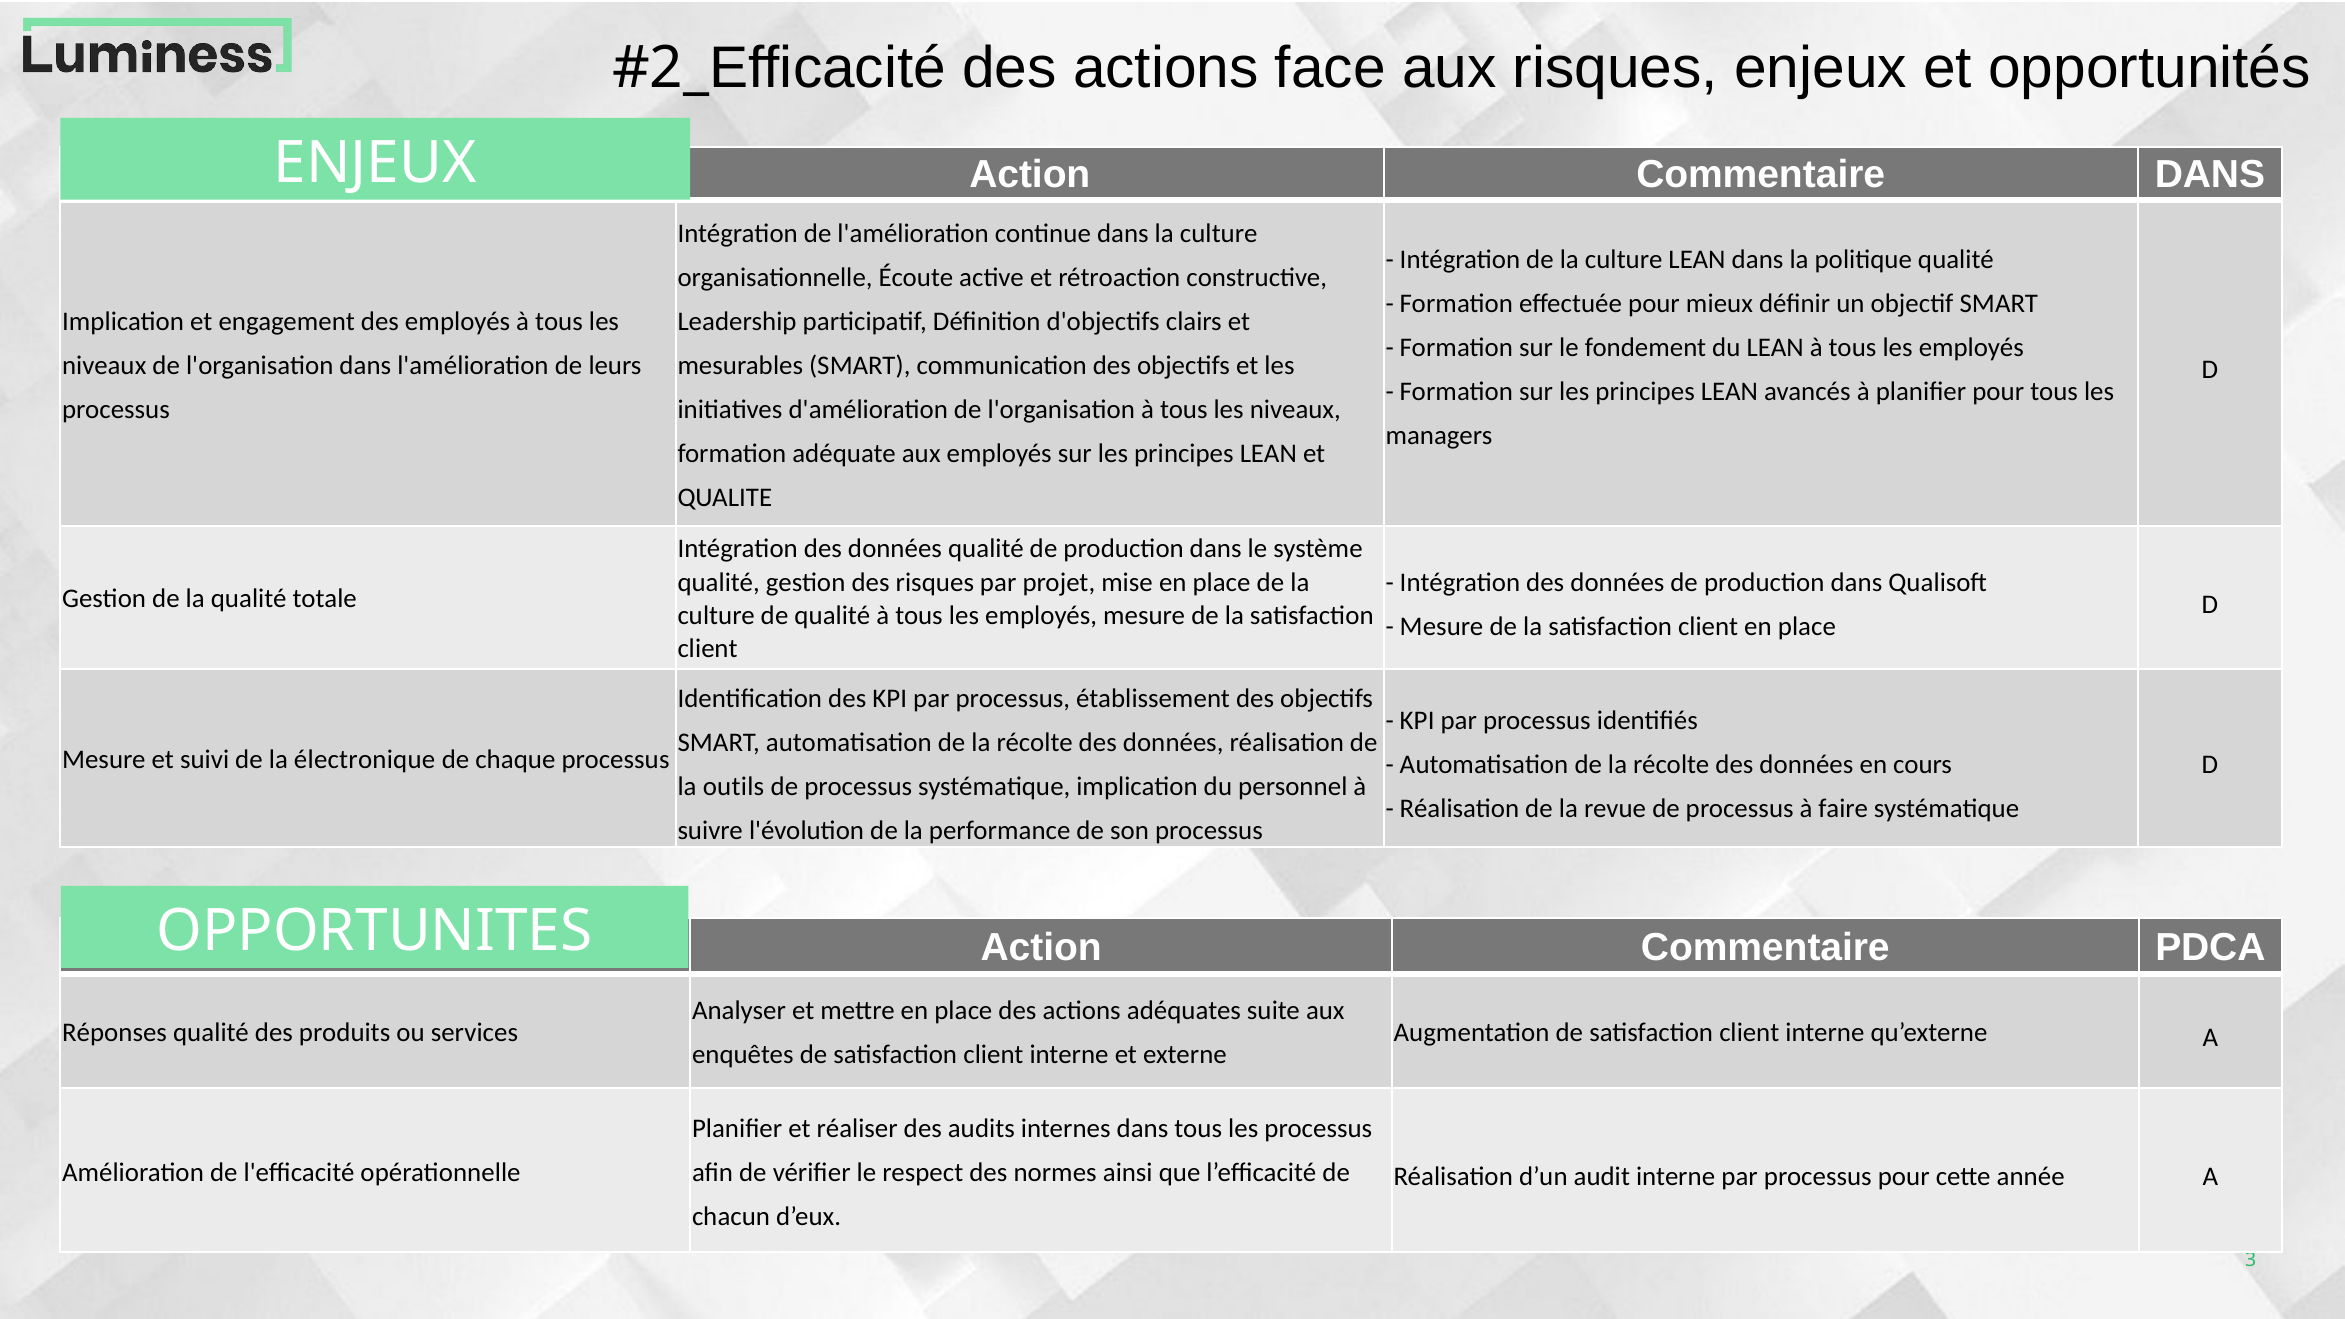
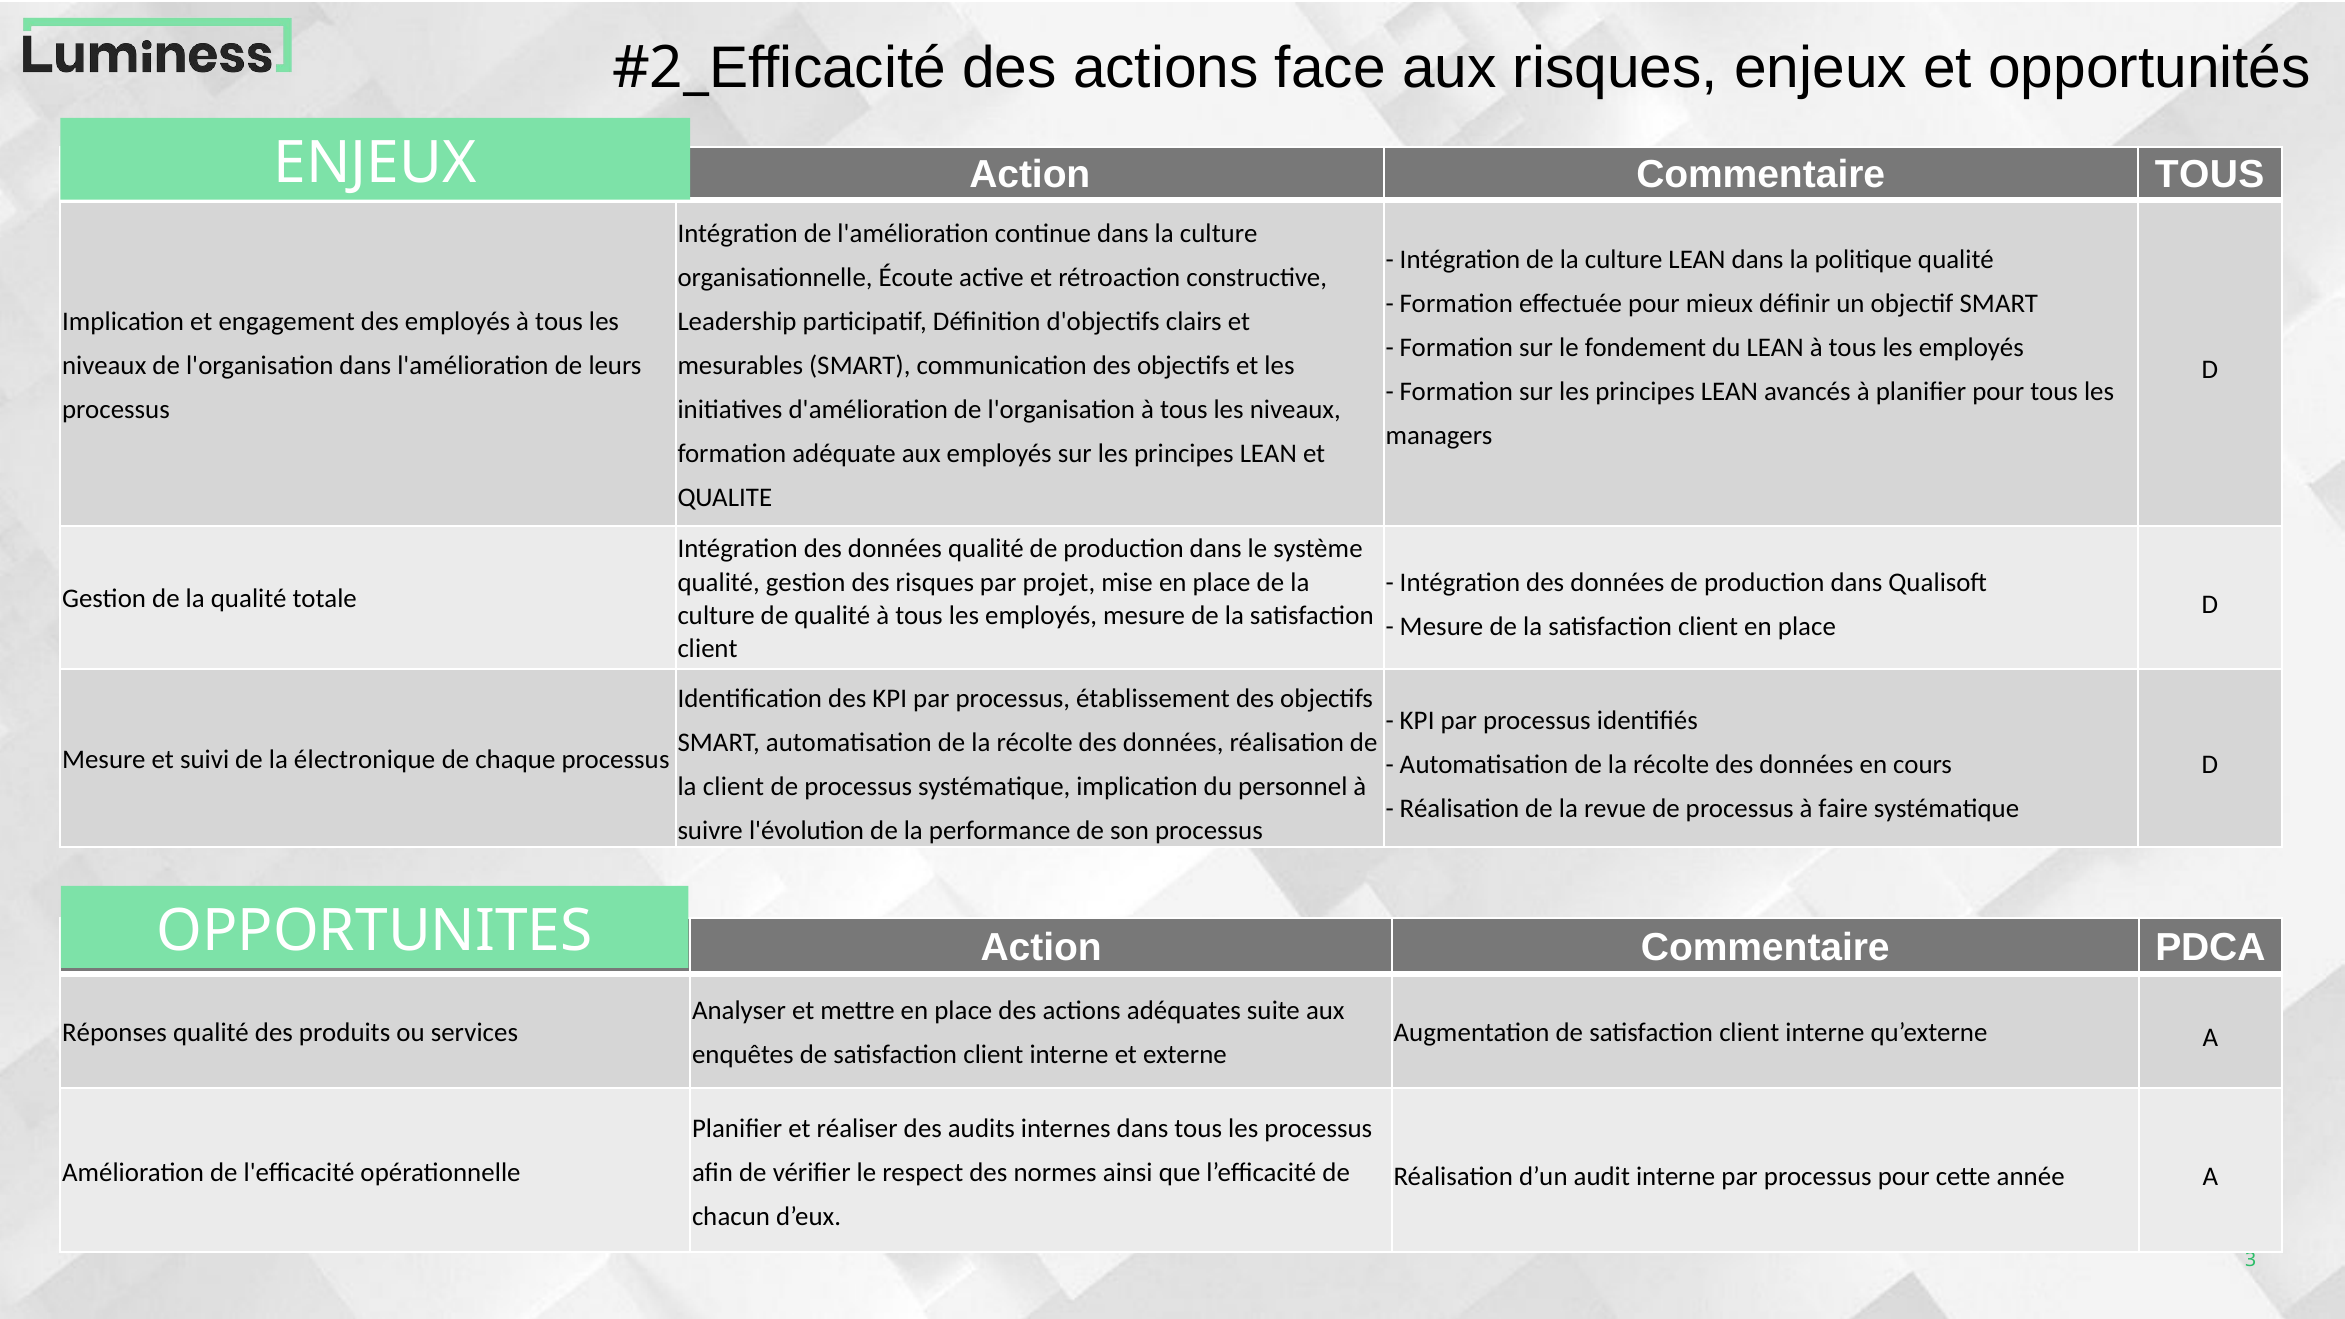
Commentaire DANS: DANS -> TOUS (2210, 175)
la outils: outils -> client (734, 787)
